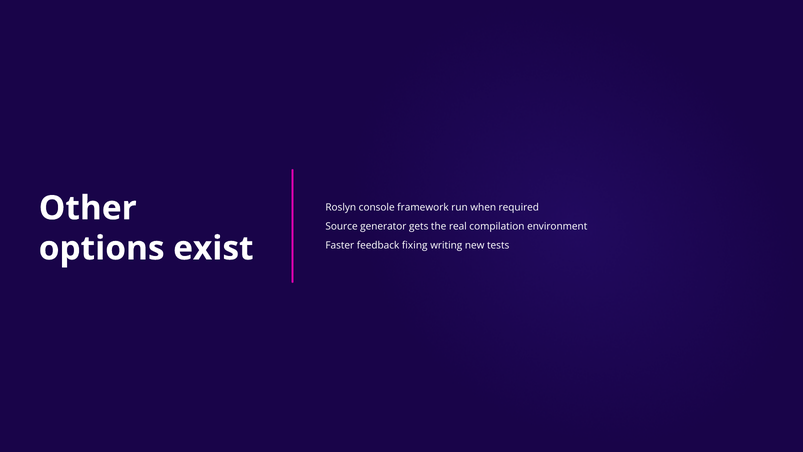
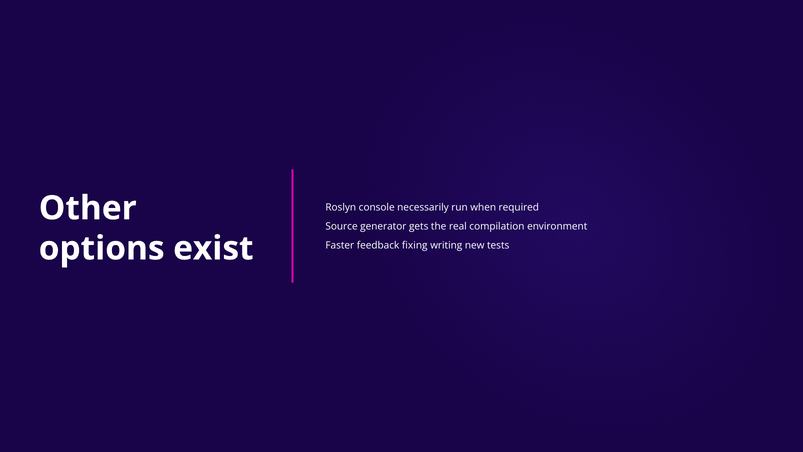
framework: framework -> necessarily (423, 207)
